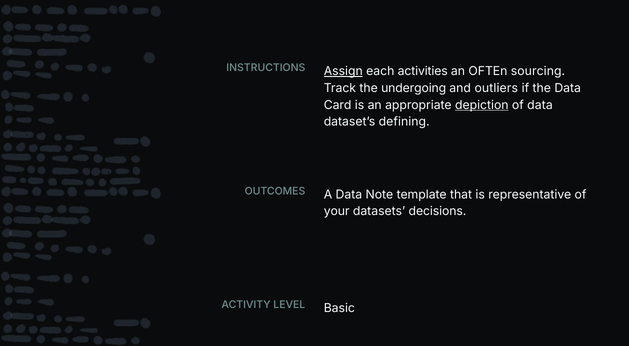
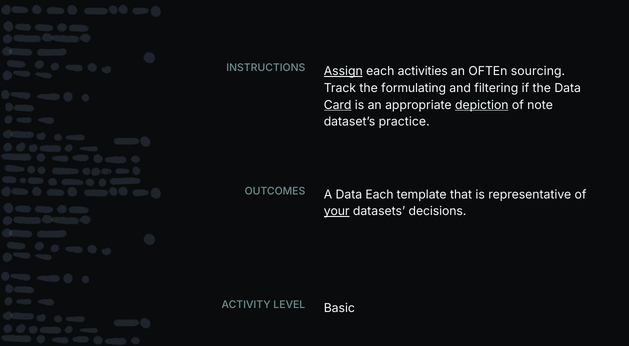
undergoing: undergoing -> formulating (414, 88)
outliers: outliers -> filtering (496, 88)
Card underline: none -> present (338, 105)
of data: data -> note (540, 105)
defining: defining -> practice (404, 122)
Data Note: Note -> Each (379, 194)
your underline: none -> present (337, 211)
